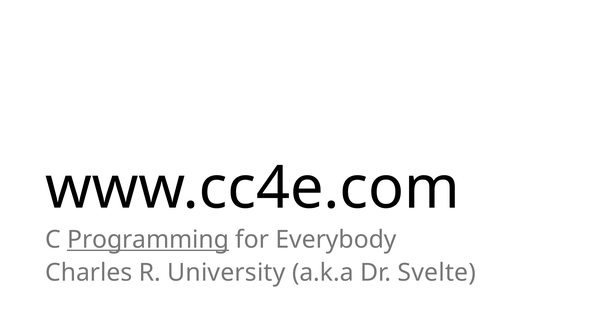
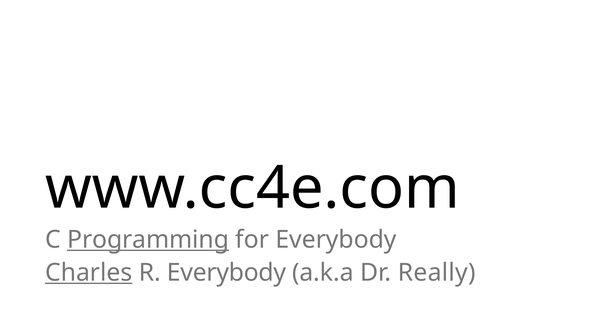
Charles underline: none -> present (89, 272)
R University: University -> Everybody (227, 272)
Svelte: Svelte -> Really (437, 272)
